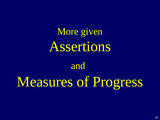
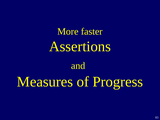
given: given -> faster (92, 31)
